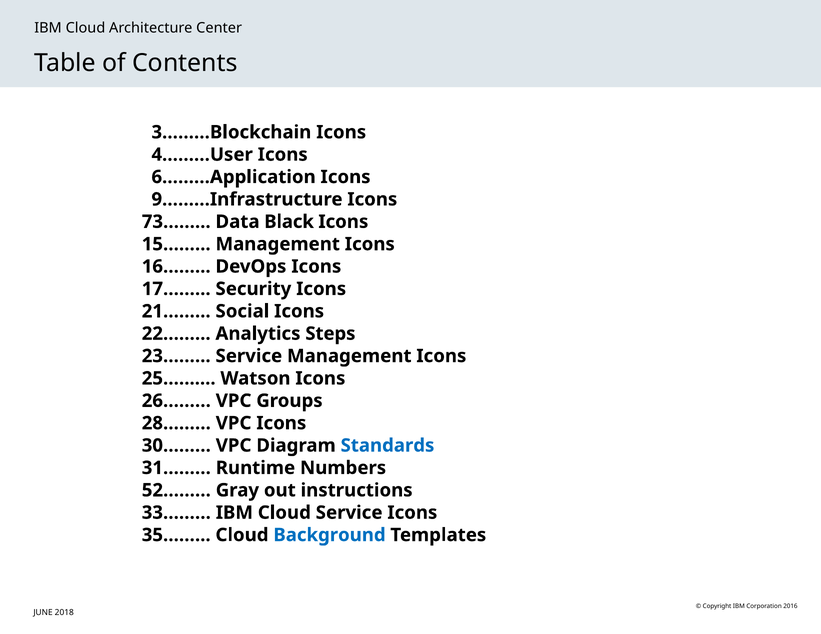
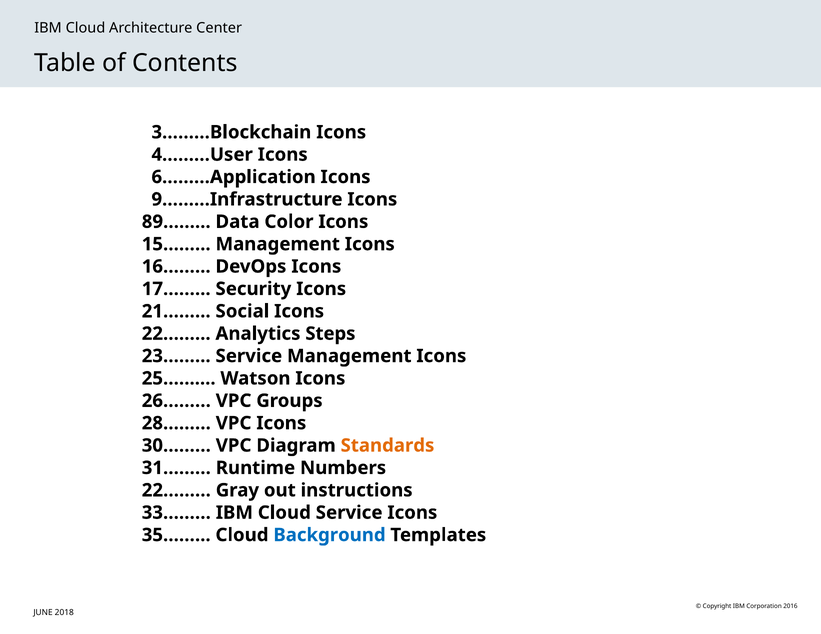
73……: 73…… -> 89…… (176, 222)
Black: Black -> Color (289, 222)
Standards colour: blue -> orange (387, 446)
52………: 52……… -> 22……… (176, 491)
